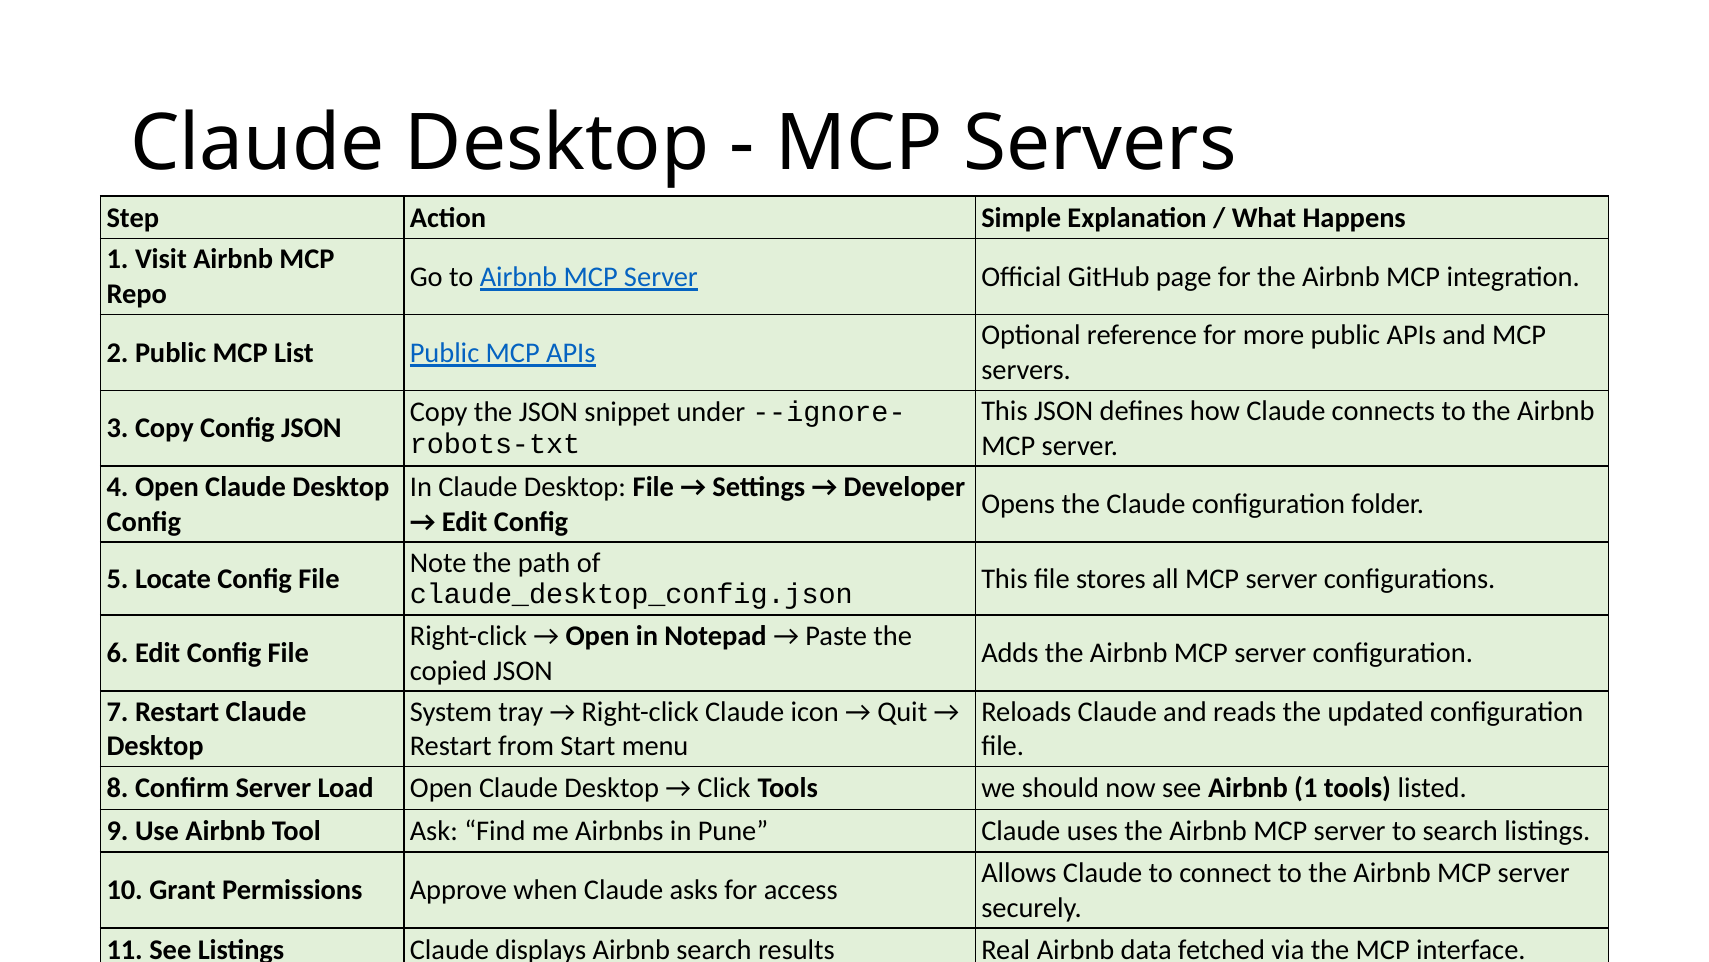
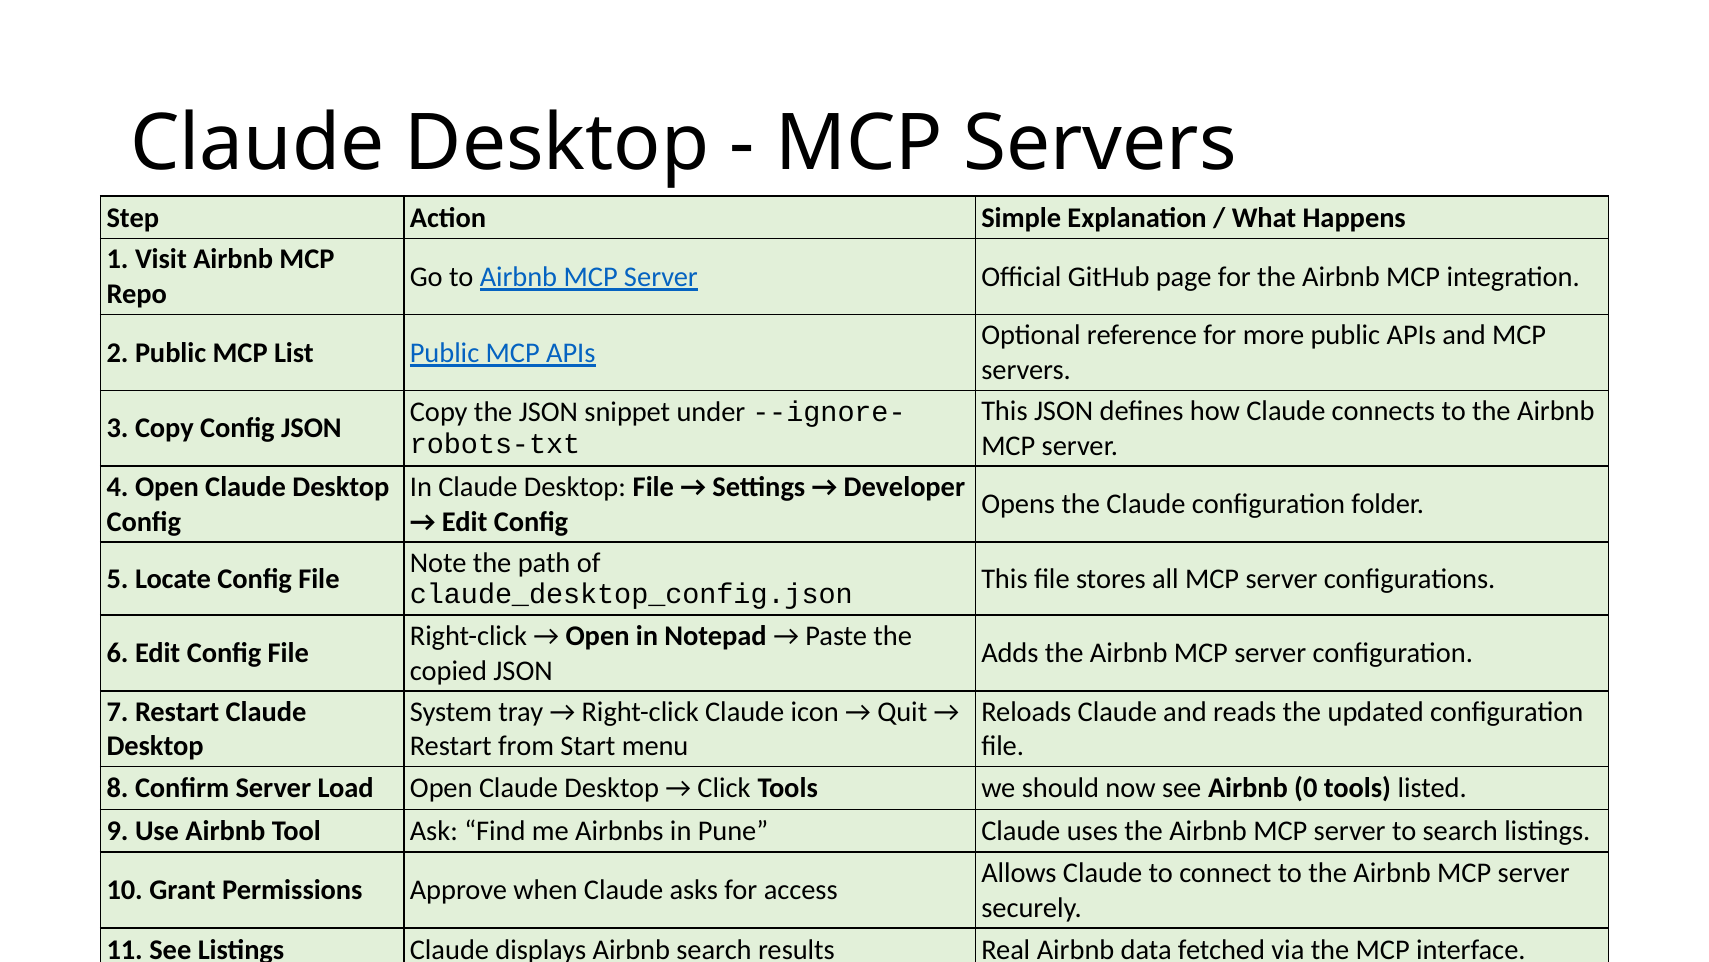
Airbnb 1: 1 -> 0 (1306, 788)
